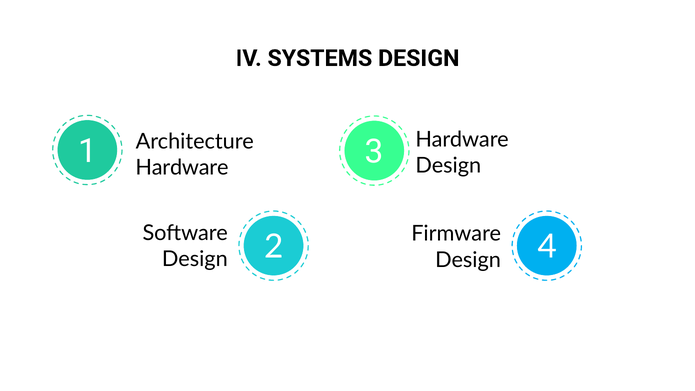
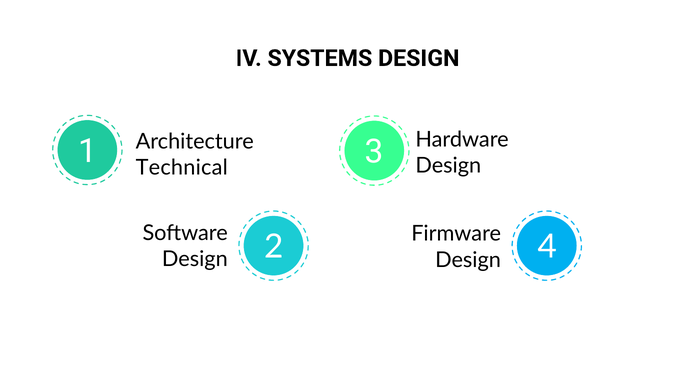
Hardware: Hardware -> Technical (182, 168)
